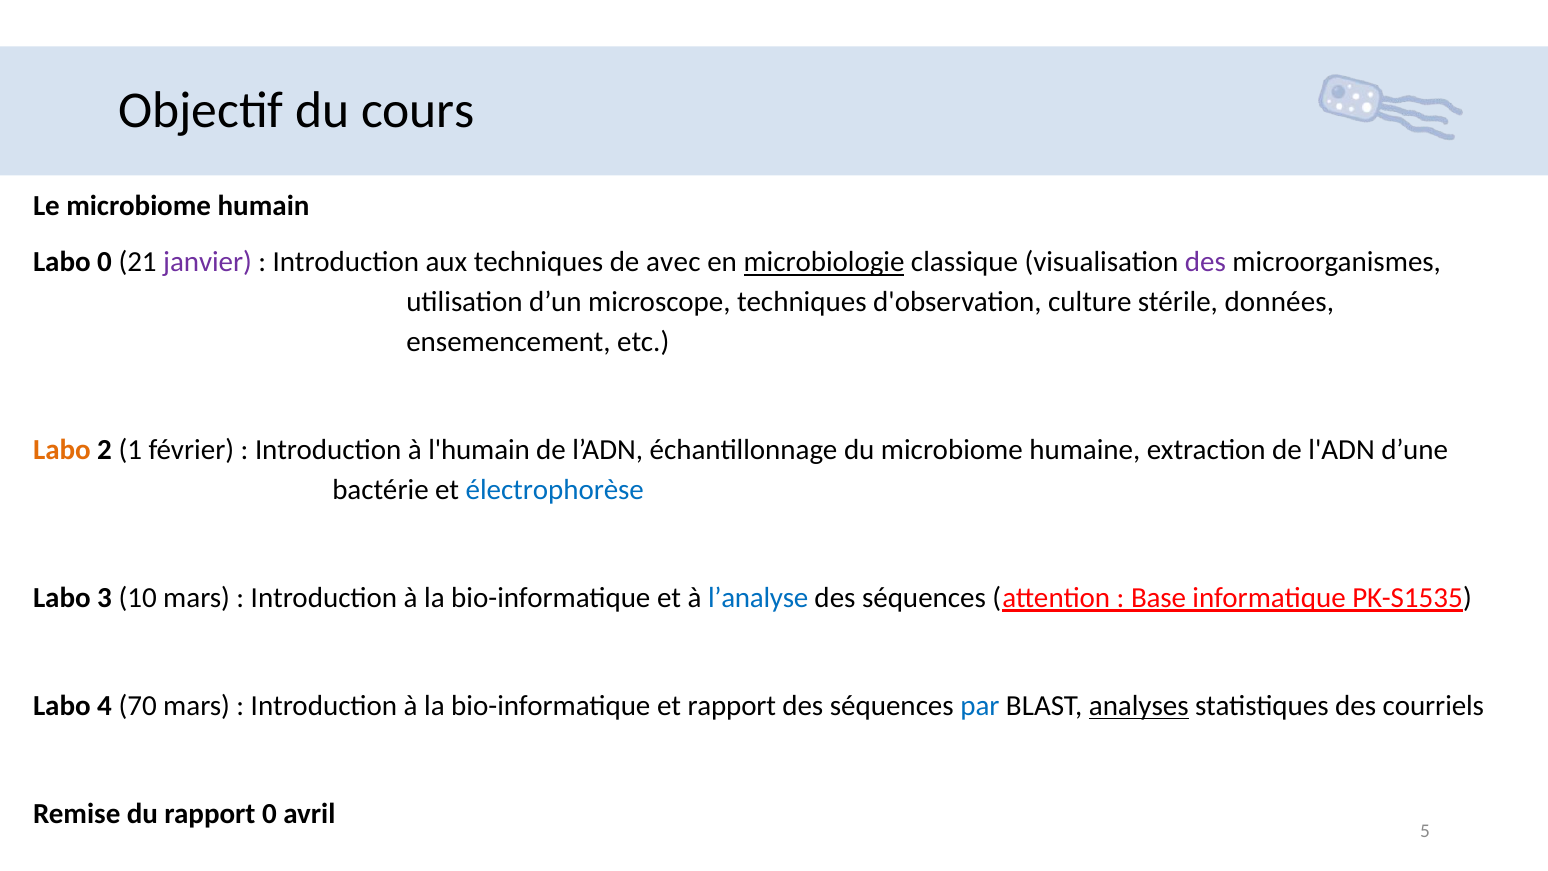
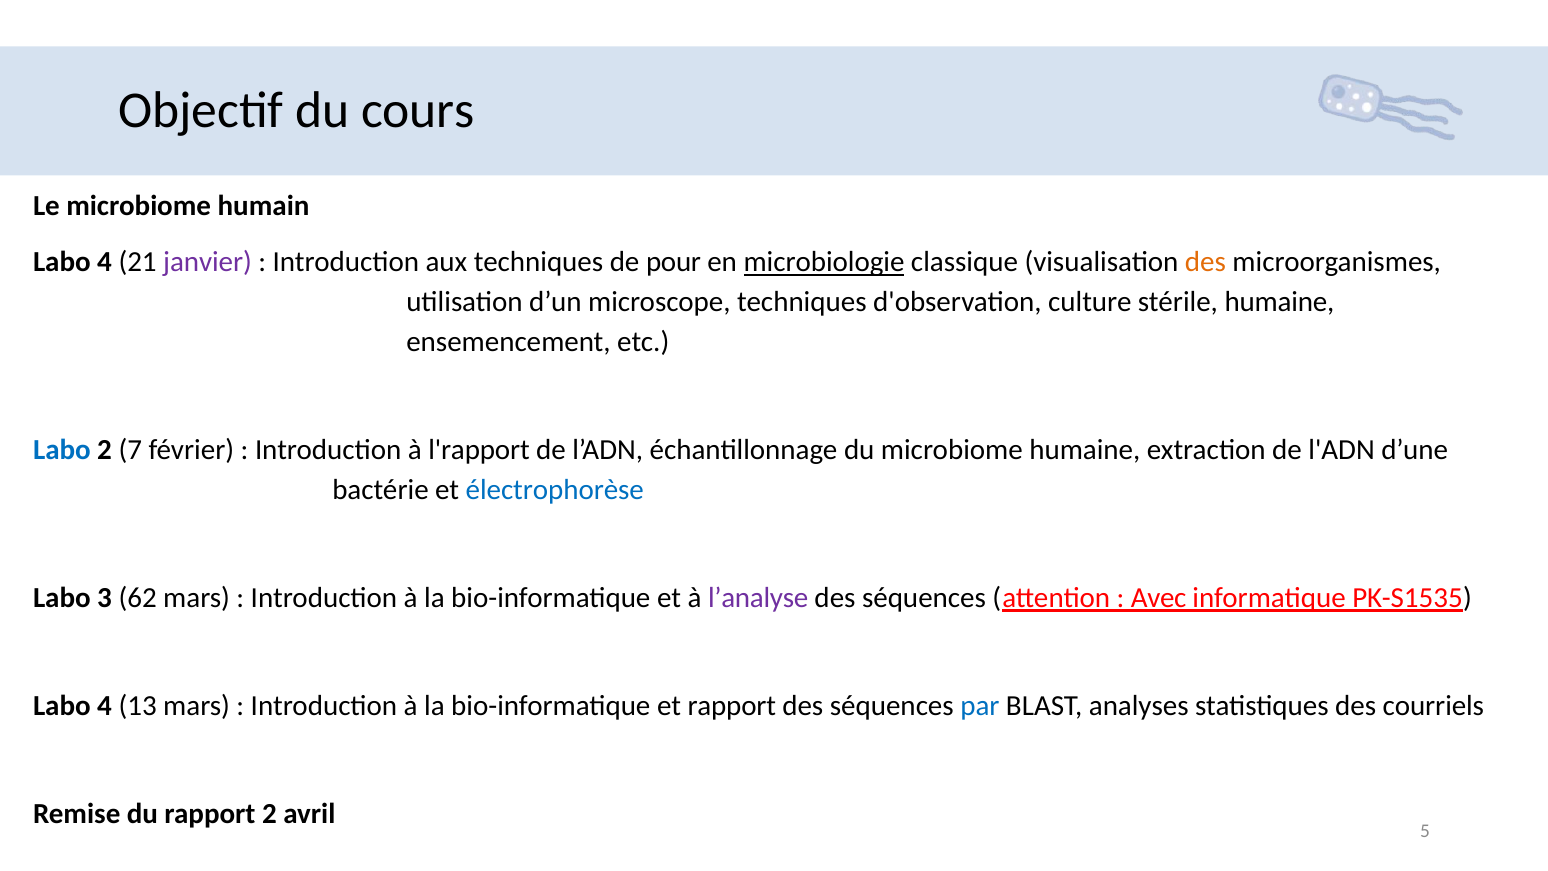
0: 0 -> 4 (105, 262)
avec: avec -> pour (674, 262)
des colour: purple -> orange (1206, 262)
stérile données: données -> humaine (1279, 302)
Labo colour: orange -> blue (62, 450)
1: 1 -> 7 (130, 450)
l'humain: l'humain -> l'rapport (479, 450)
10: 10 -> 62 (138, 598)
l’analyse colour: blue -> purple (758, 598)
Base: Base -> Avec (1159, 598)
70: 70 -> 13 (138, 706)
analyses underline: present -> none (1139, 706)
rapport 0: 0 -> 2 (269, 813)
